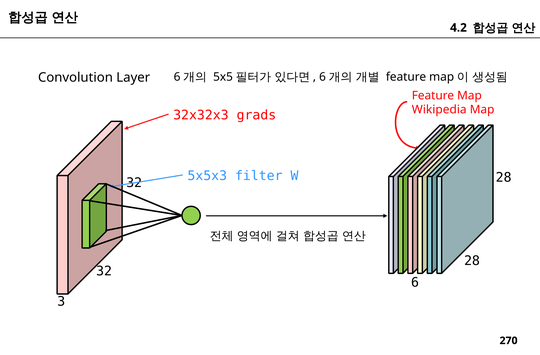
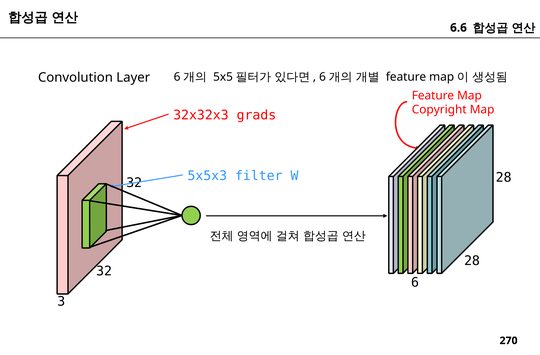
4.2: 4.2 -> 6.6 (458, 28)
Wikipedia: Wikipedia -> Copyright (439, 110)
